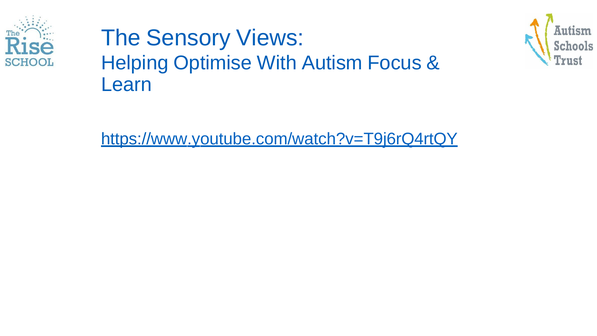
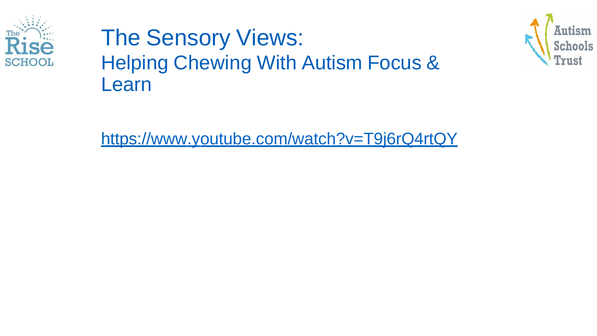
Optimise: Optimise -> Chewing (213, 63)
